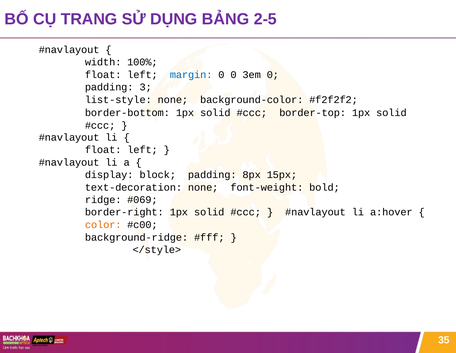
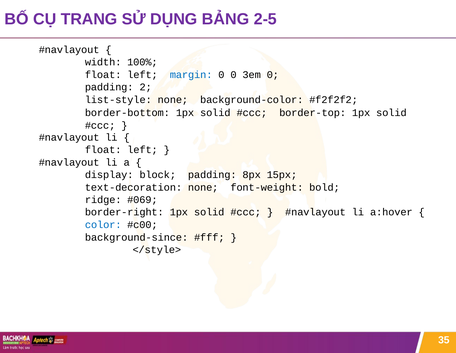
3: 3 -> 2 (146, 87)
color colour: orange -> blue (103, 224)
background-ridge: background-ridge -> background-since (137, 237)
